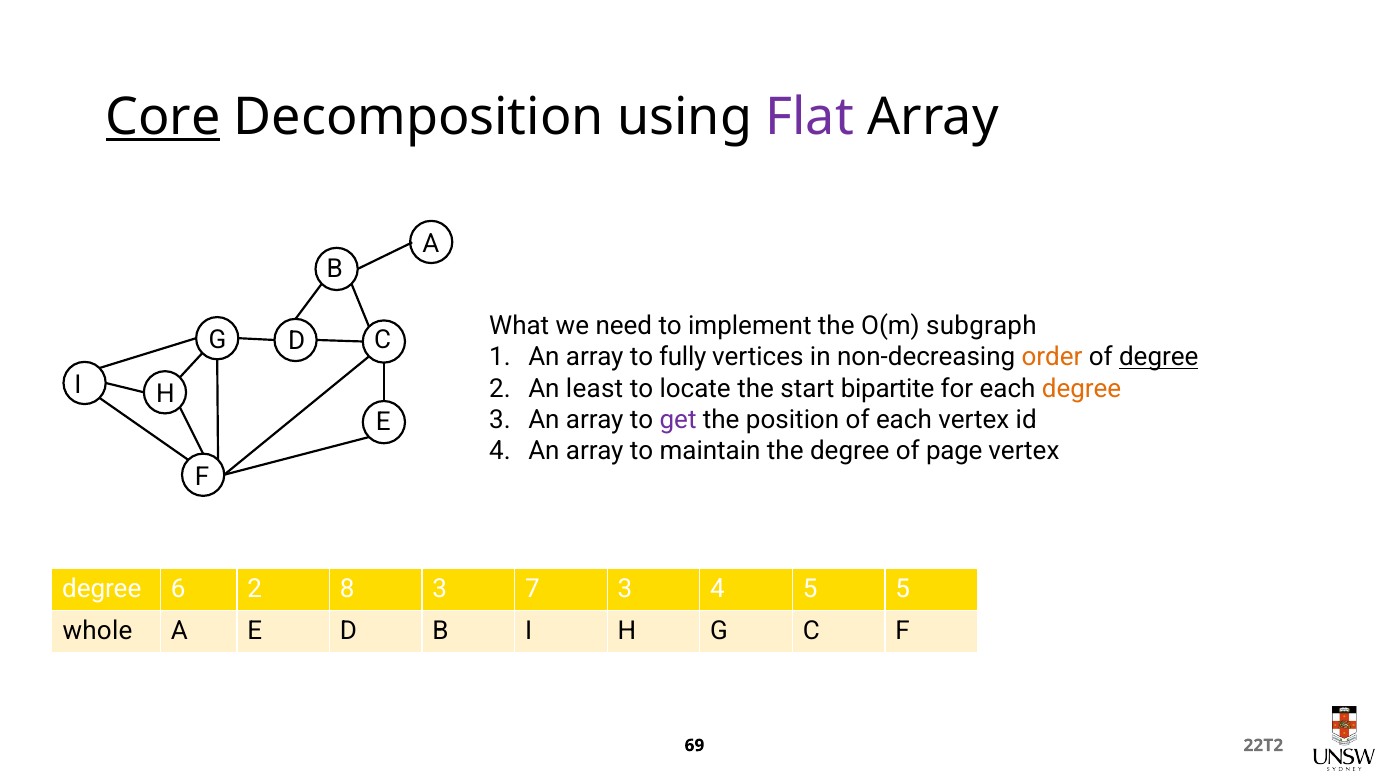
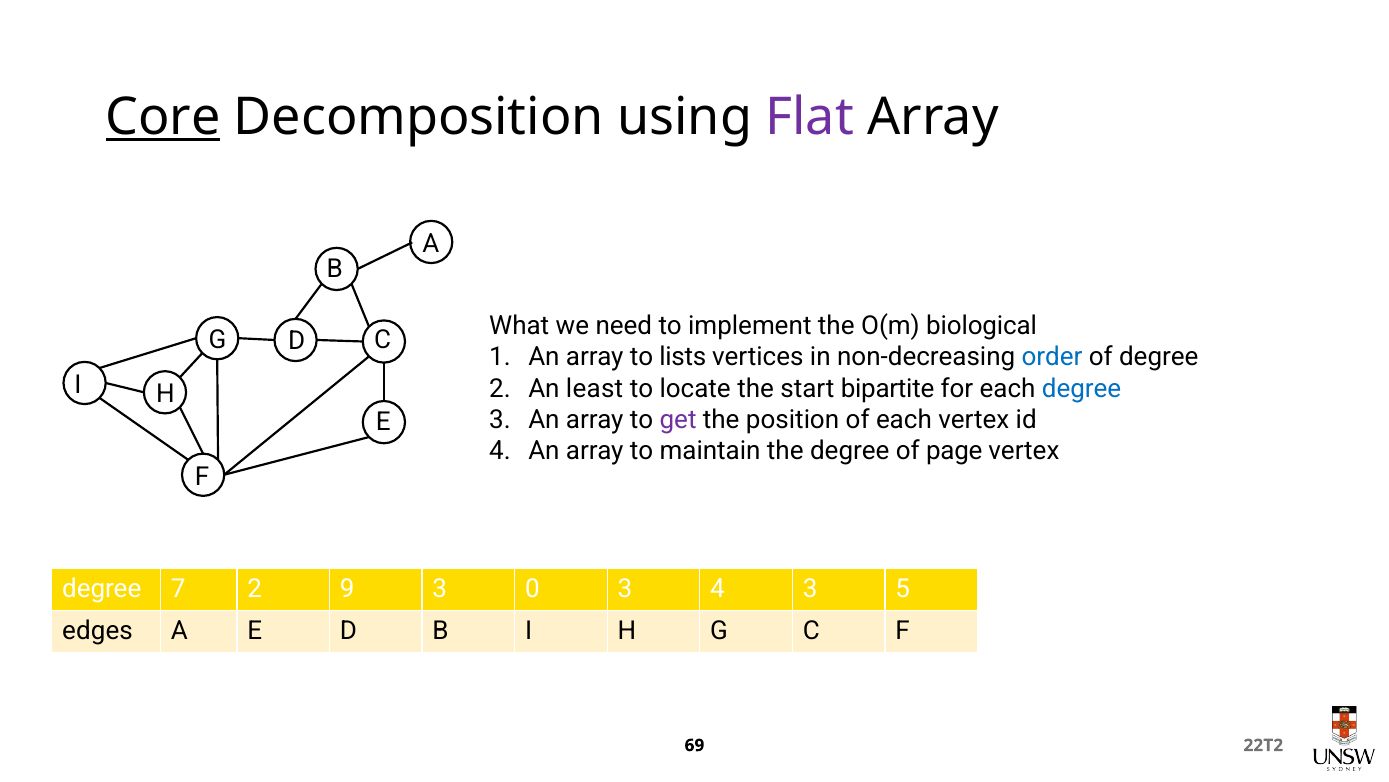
subgraph: subgraph -> biological (982, 326)
fully: fully -> lists (683, 357)
order colour: orange -> blue (1052, 357)
degree underline: present -> none (1159, 357)
degree colour: orange -> blue (1082, 388)
6: 6 -> 7 (178, 588)
8: 8 -> 9 (347, 588)
7: 7 -> 0 (532, 588)
4 5: 5 -> 3 (810, 588)
whole: whole -> edges (98, 631)
